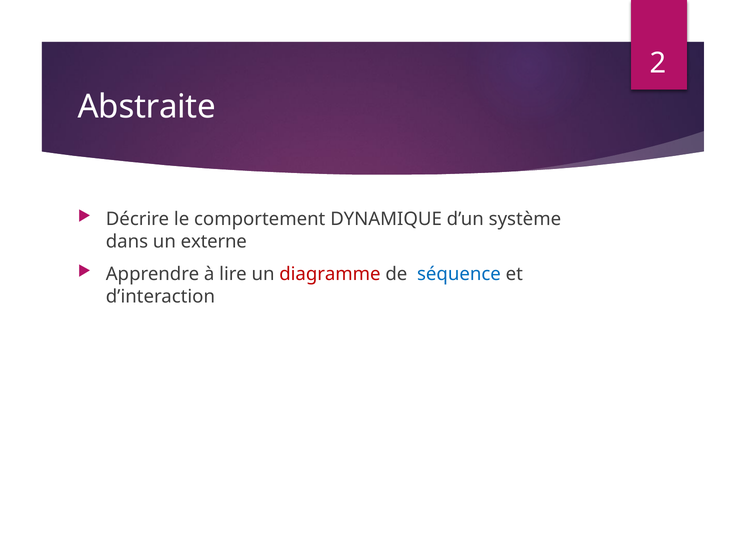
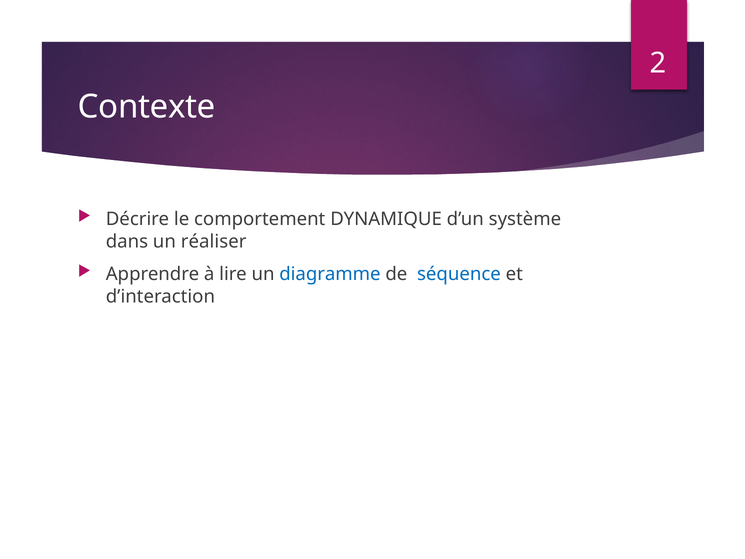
Abstraite: Abstraite -> Contexte (147, 107)
externe: externe -> réaliser (214, 241)
diagramme colour: red -> blue (330, 274)
